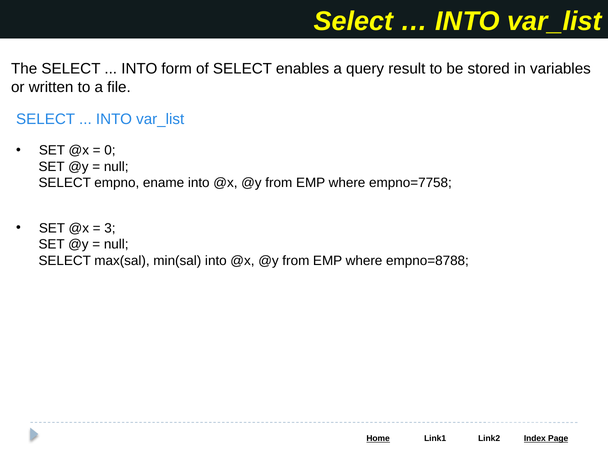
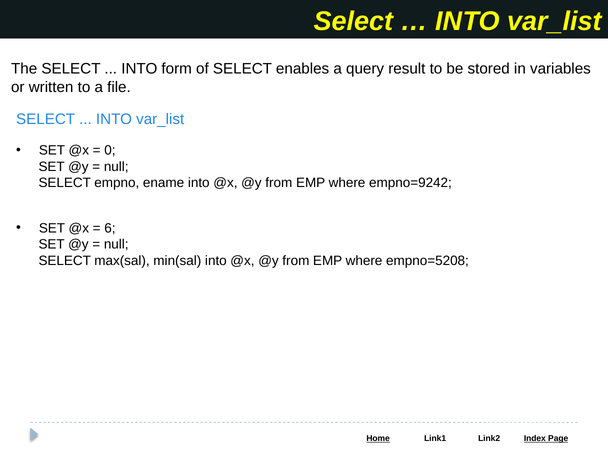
empno=7758: empno=7758 -> empno=9242 (410, 183)
3: 3 -> 6 (110, 228)
empno=8788: empno=8788 -> empno=5208 (427, 261)
